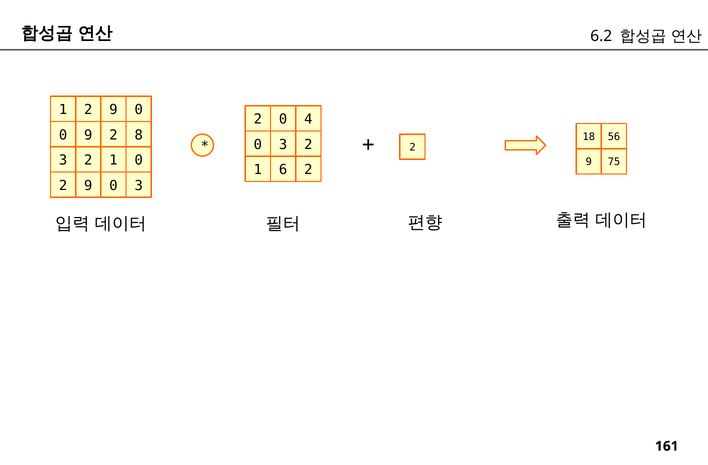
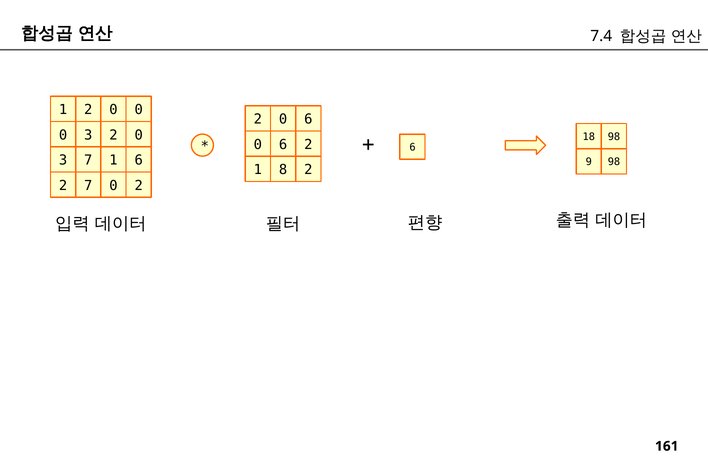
6.2: 6.2 -> 7.4 (601, 36)
1 2 9: 9 -> 0 (113, 110)
2 0 4: 4 -> 6 (308, 119)
9: 9 -> 3 (88, 135)
8: 8 -> 0 (139, 135)
18 56: 56 -> 98 (614, 137)
3: 3 -> 6 (283, 145)
2: 2 -> 6 (412, 147)
2: 2 -> 7 (88, 160)
1 0: 0 -> 6 (139, 160)
9 75: 75 -> 98 (614, 162)
6: 6 -> 8 (283, 170)
9: 9 -> 7 (88, 186)
3: 3 -> 2 (139, 186)
